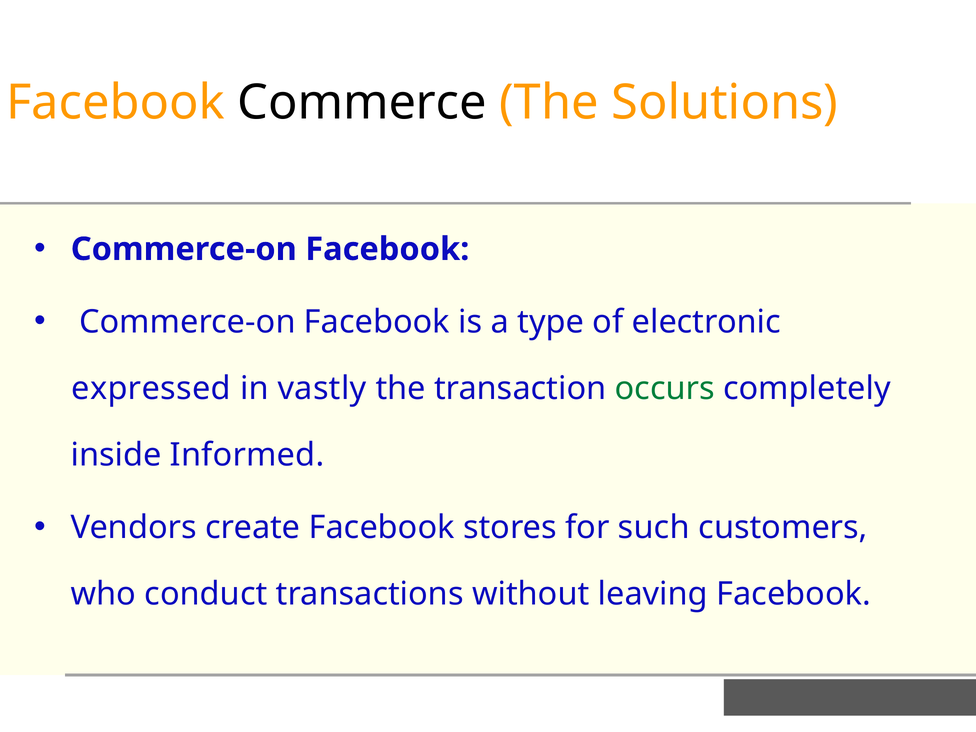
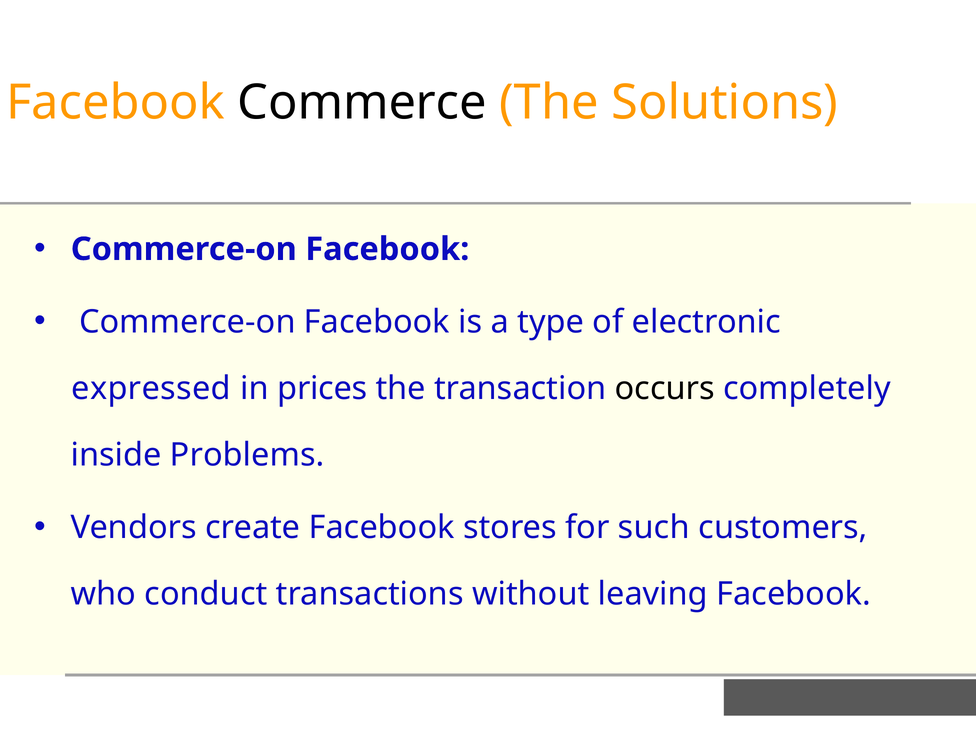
vastly: vastly -> prices (322, 388)
occurs colour: green -> black (665, 388)
Informed: Informed -> Problems (247, 455)
